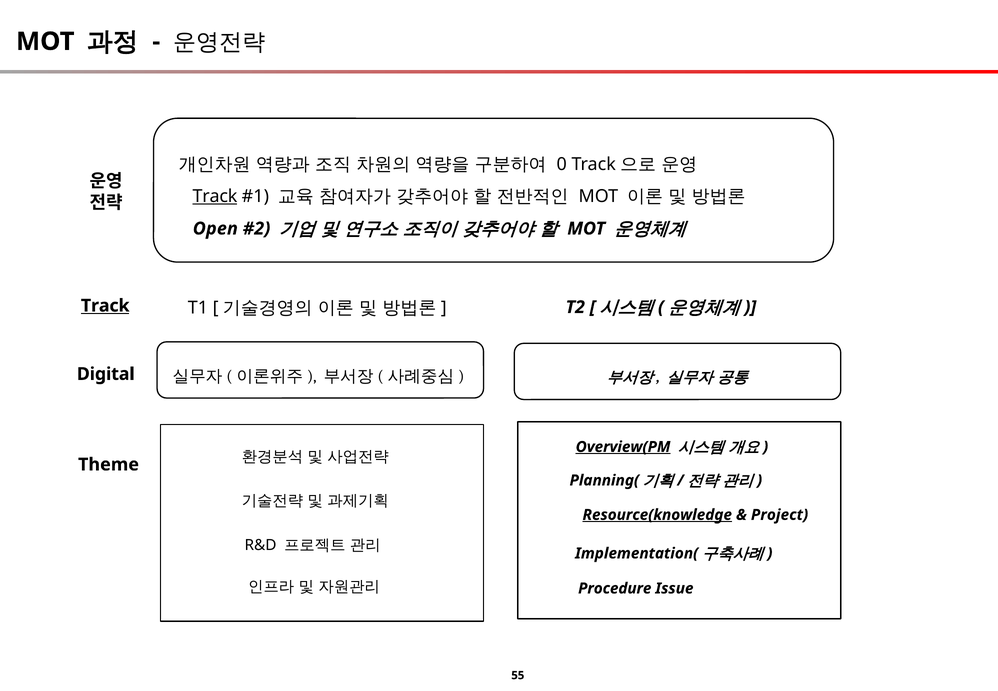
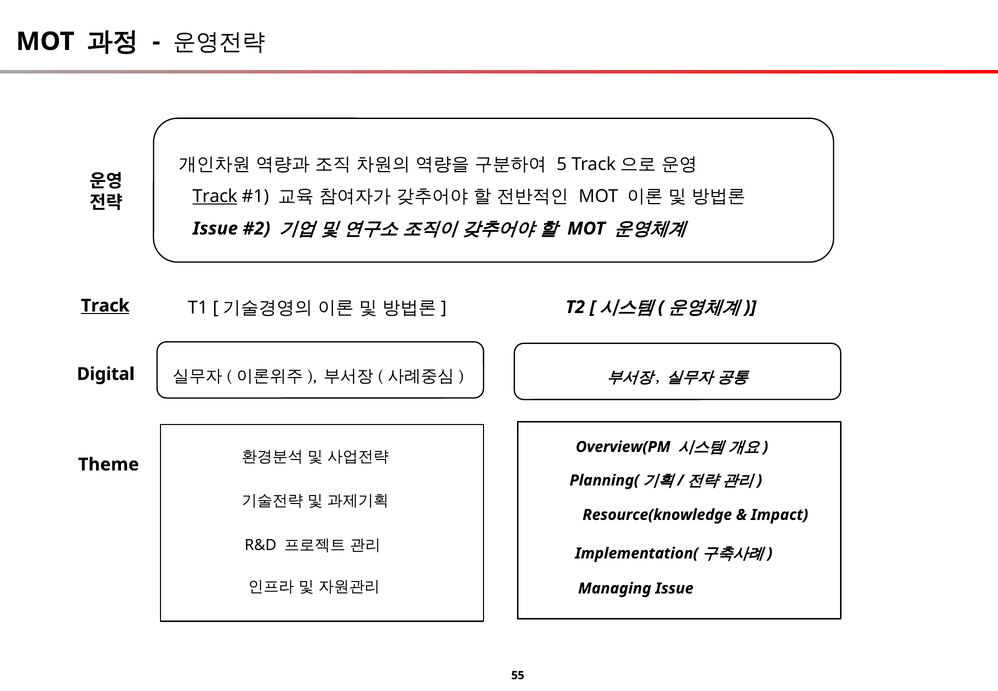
0: 0 -> 5 (562, 164)
Open: Open -> Issue (215, 229)
Overview(PM underline: present -> none (623, 447)
Resource(knowledge underline: present -> none (657, 515)
Project: Project -> Impact (780, 515)
Procedure: Procedure -> Managing (615, 588)
